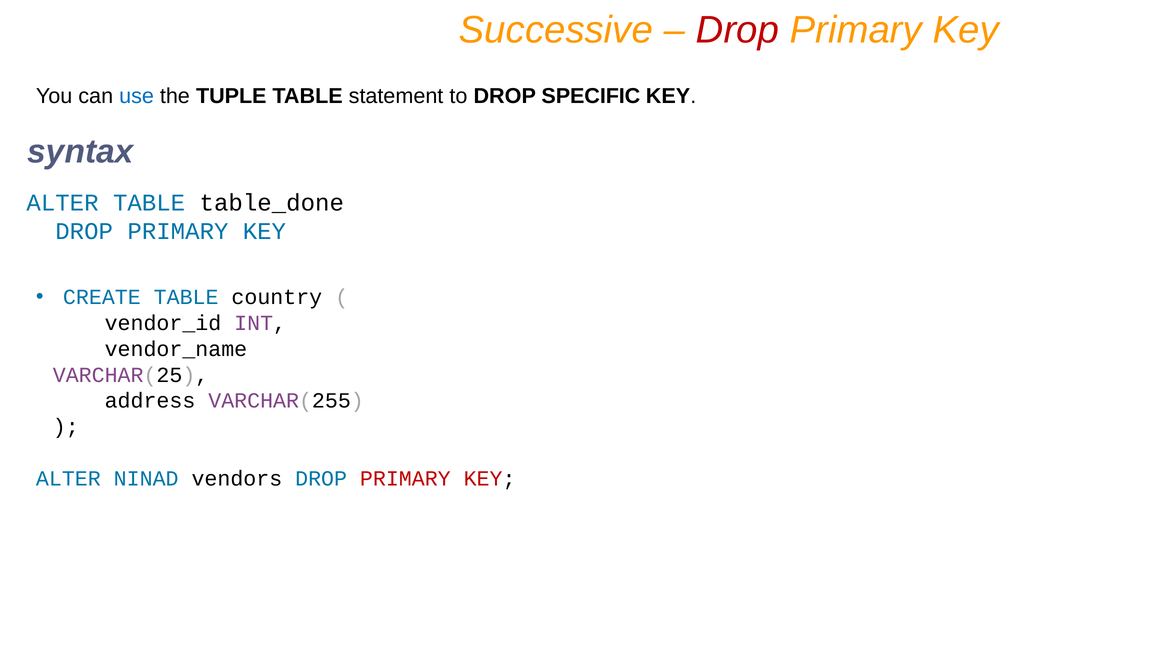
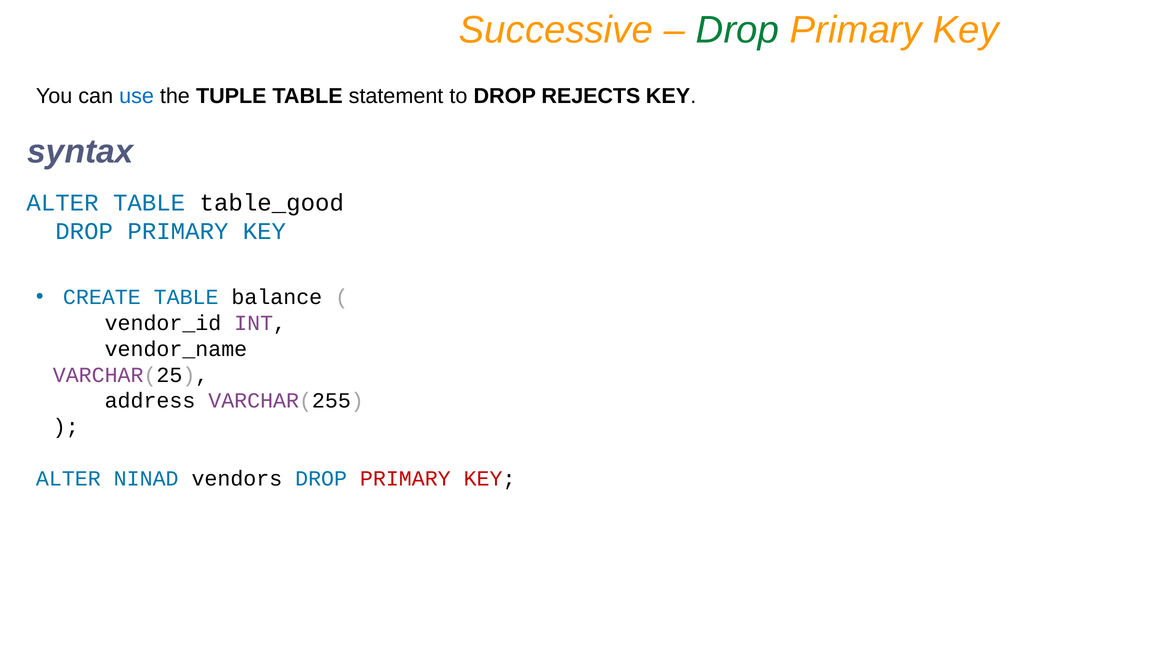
Drop colour: red -> green (737, 30)
SPECIFIC: SPECIFIC -> REJECTS (591, 96)
table_done: table_done -> table_good (272, 203)
country: country -> balance (277, 297)
